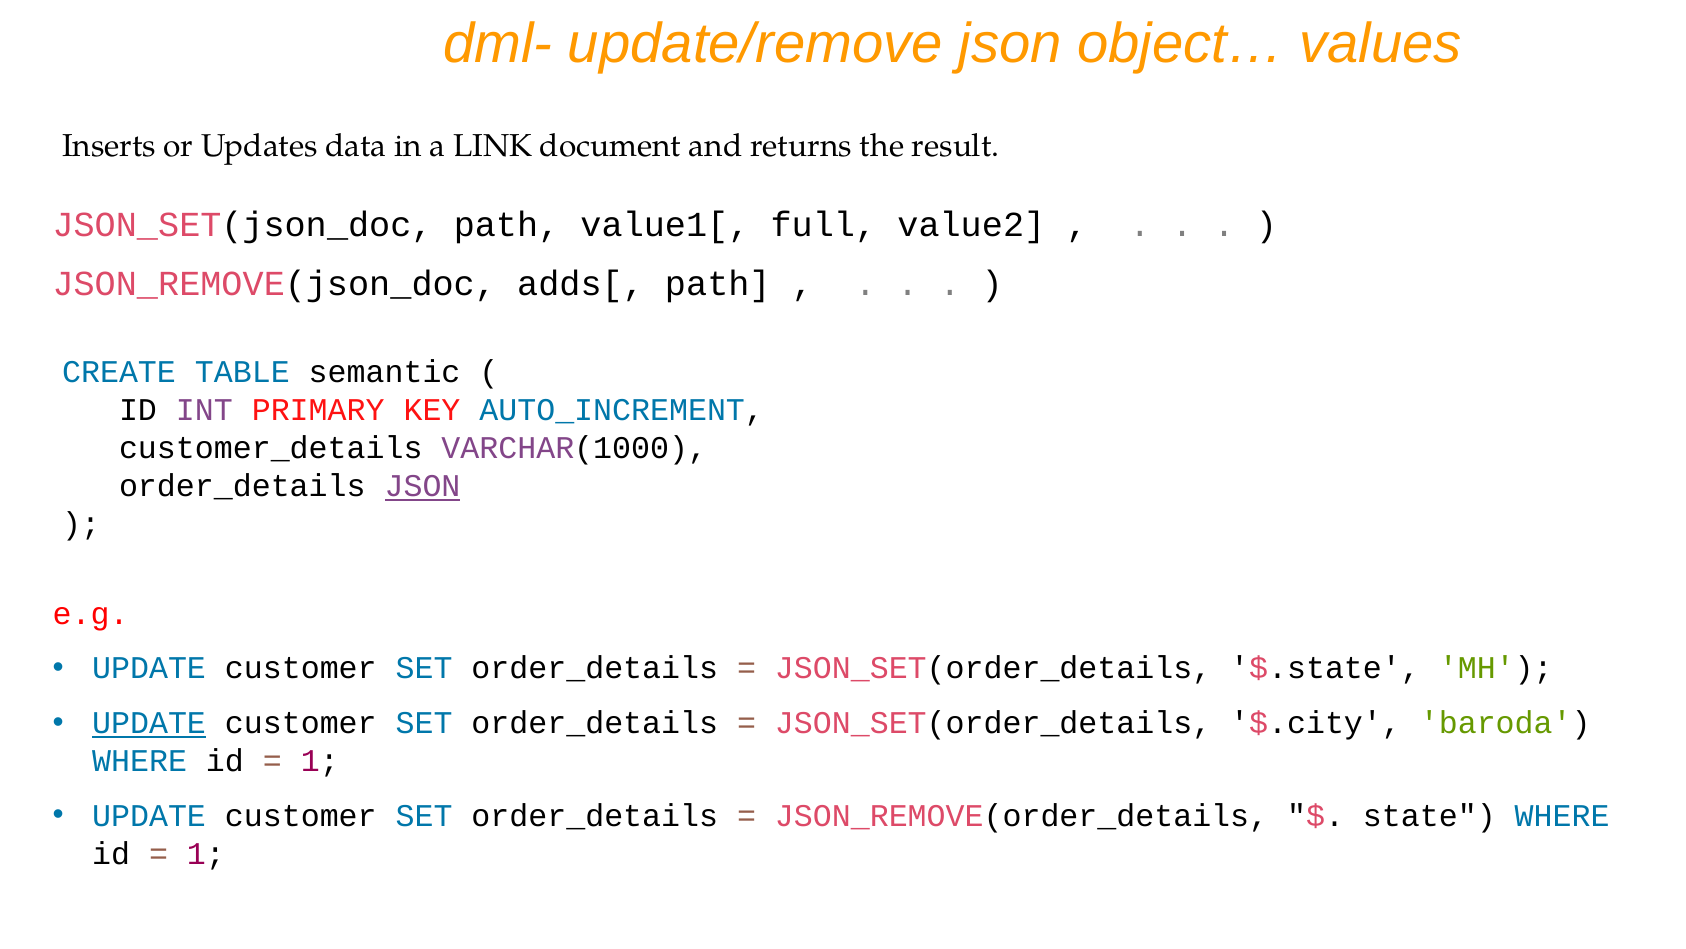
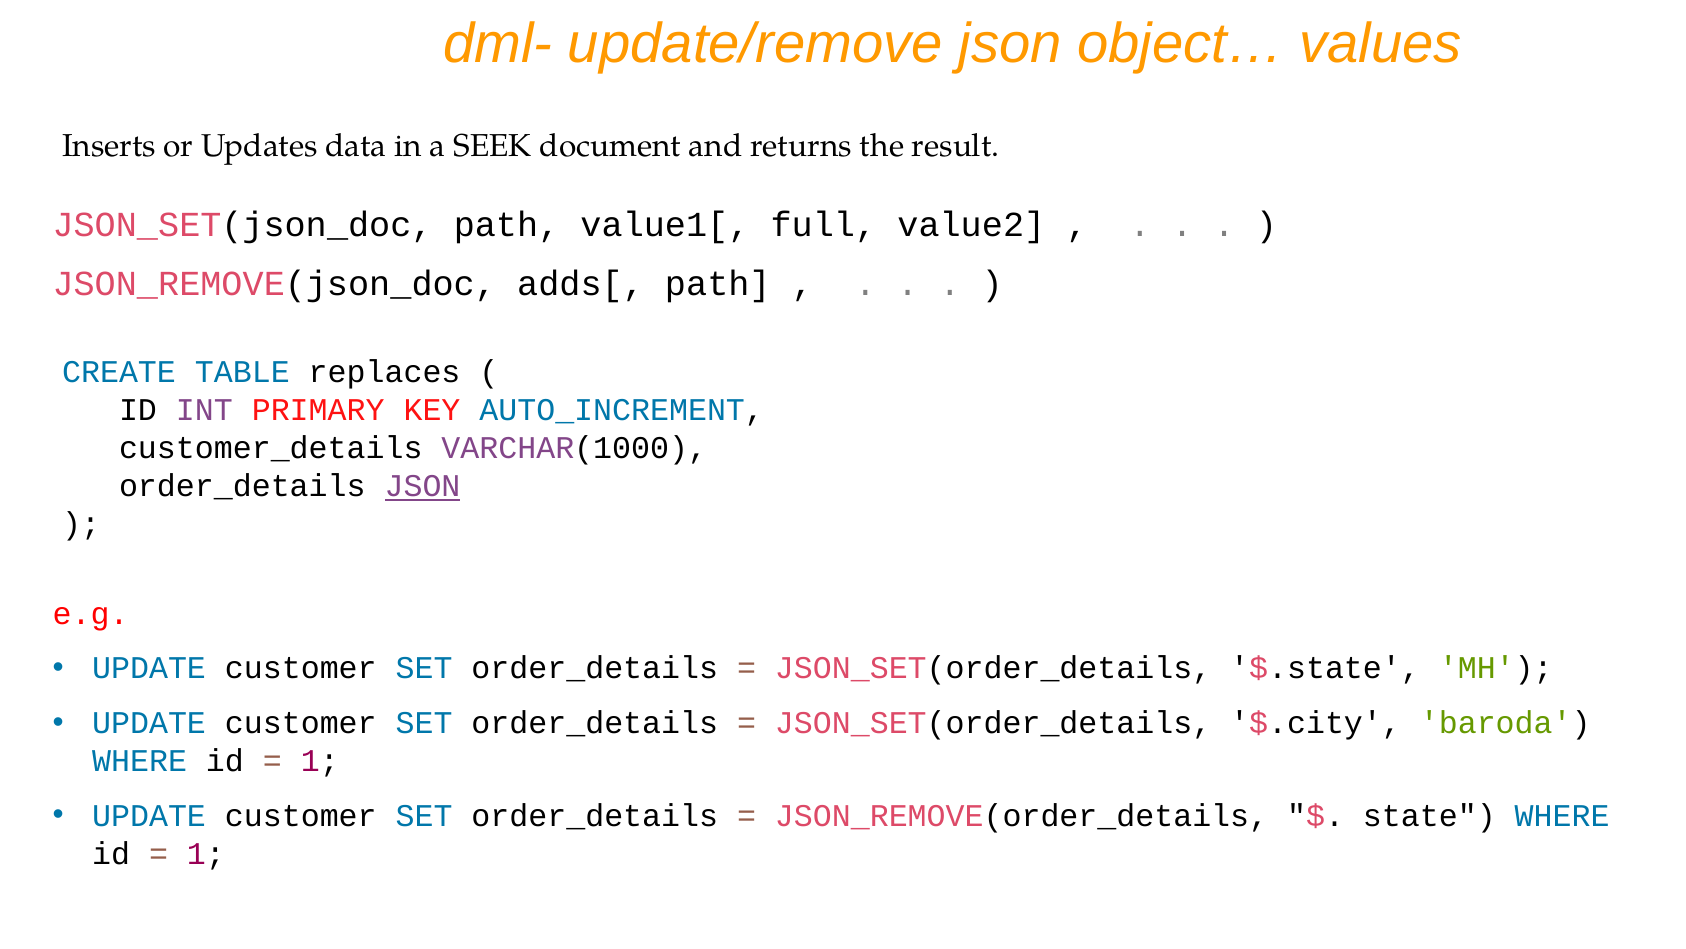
LINK: LINK -> SEEK (493, 145)
semantic: semantic -> replaces (385, 372)
UPDATE underline: present -> none (149, 723)
